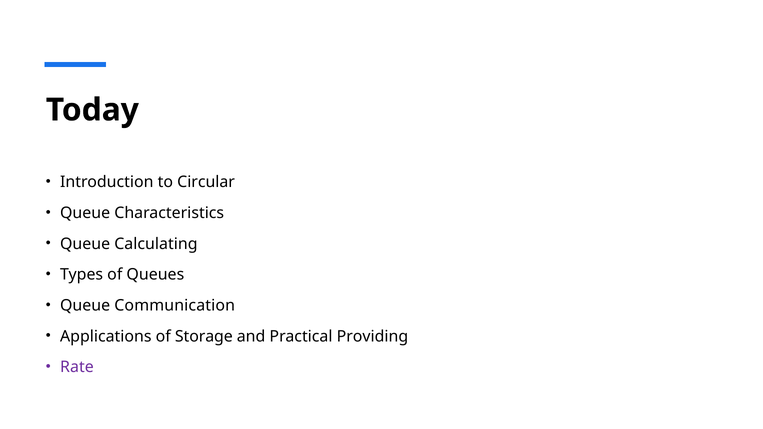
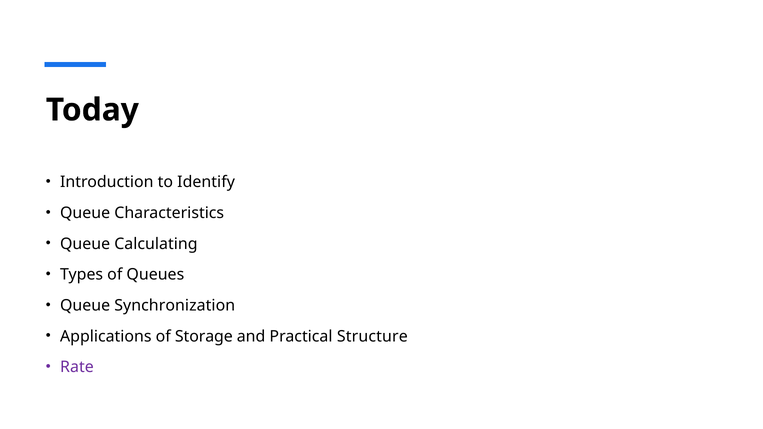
Circular: Circular -> Identify (206, 182)
Communication: Communication -> Synchronization (175, 306)
Providing: Providing -> Structure (372, 336)
